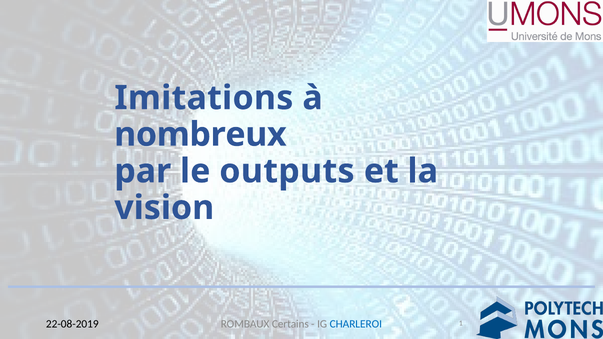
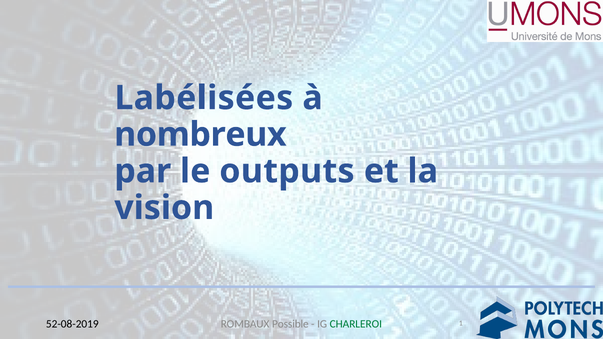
Imitations: Imitations -> Labélisées (204, 98)
Certains: Certains -> Possible (290, 324)
CHARLEROI colour: blue -> green (356, 324)
22-08-2019: 22-08-2019 -> 52-08-2019 (72, 324)
